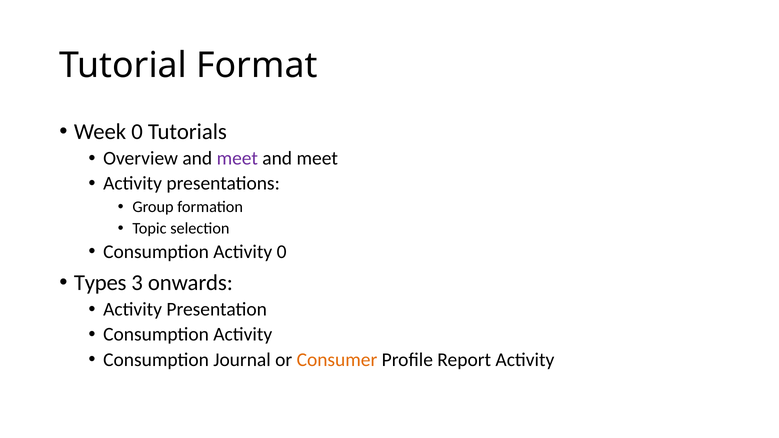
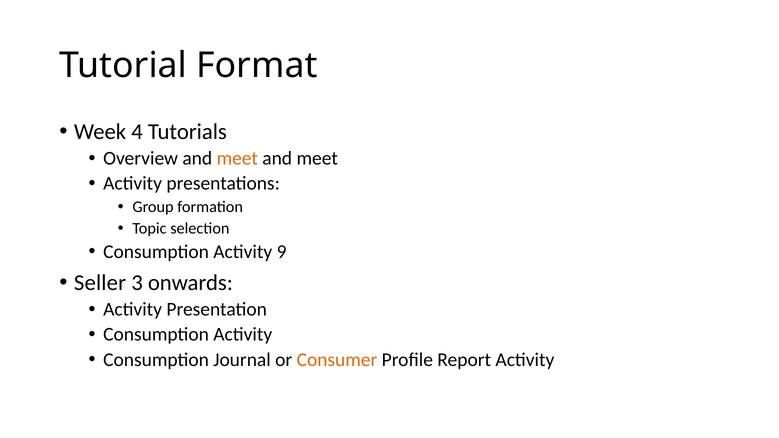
Week 0: 0 -> 4 (137, 132)
meet colour: purple -> orange (237, 159)
Activity 0: 0 -> 9 (282, 252)
Types: Types -> Seller (100, 283)
